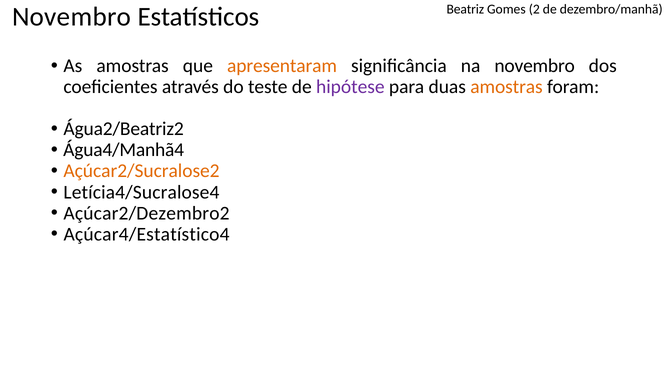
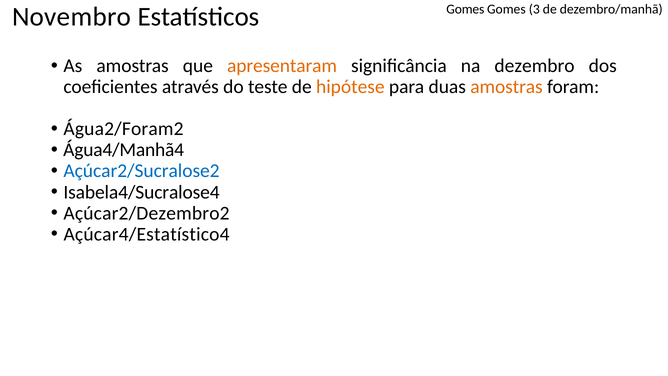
Estatísticos Beatriz: Beatriz -> Gomes (465, 9)
2: 2 -> 3 (534, 9)
na novembro: novembro -> dezembro (535, 66)
hipótese colour: purple -> orange (350, 87)
Água2/Beatriz2: Água2/Beatriz2 -> Água2/Foram2 (123, 129)
Açúcar2/Sucralose2 colour: orange -> blue (142, 171)
Letícia4/Sucralose4: Letícia4/Sucralose4 -> Isabela4/Sucralose4 (142, 192)
